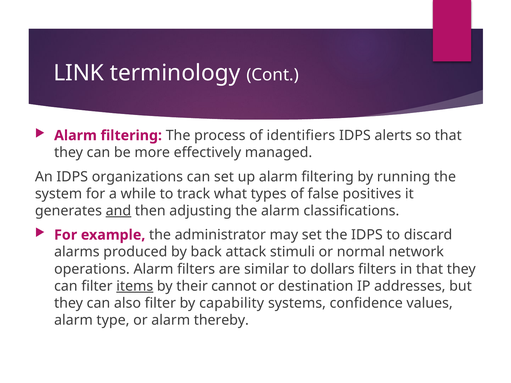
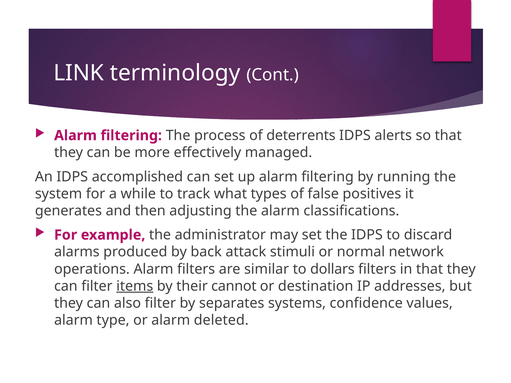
identifiers: identifiers -> deterrents (301, 136)
organizations: organizations -> accomplished (137, 177)
and underline: present -> none (118, 211)
capability: capability -> separates (232, 303)
thereby: thereby -> deleted (221, 320)
